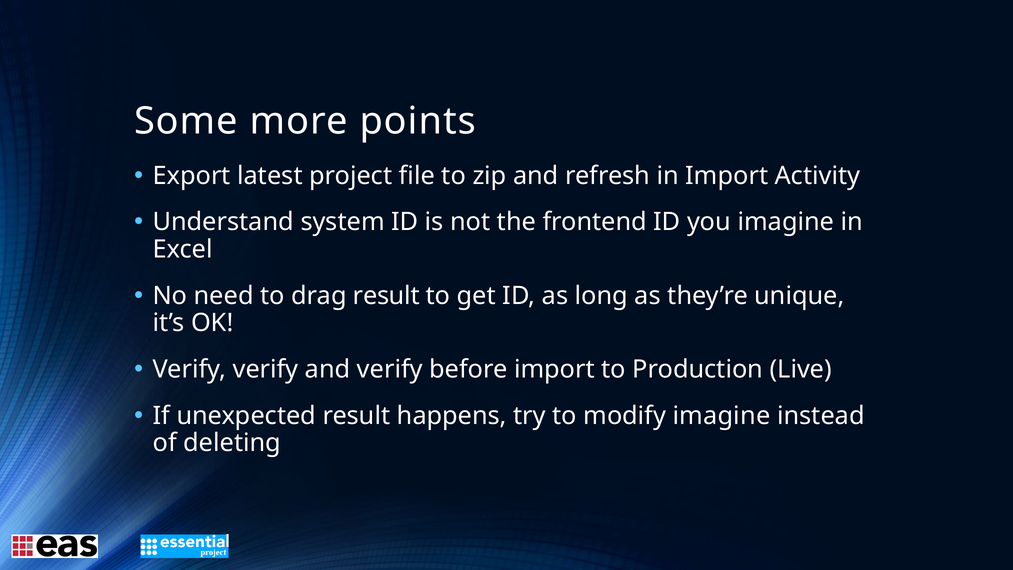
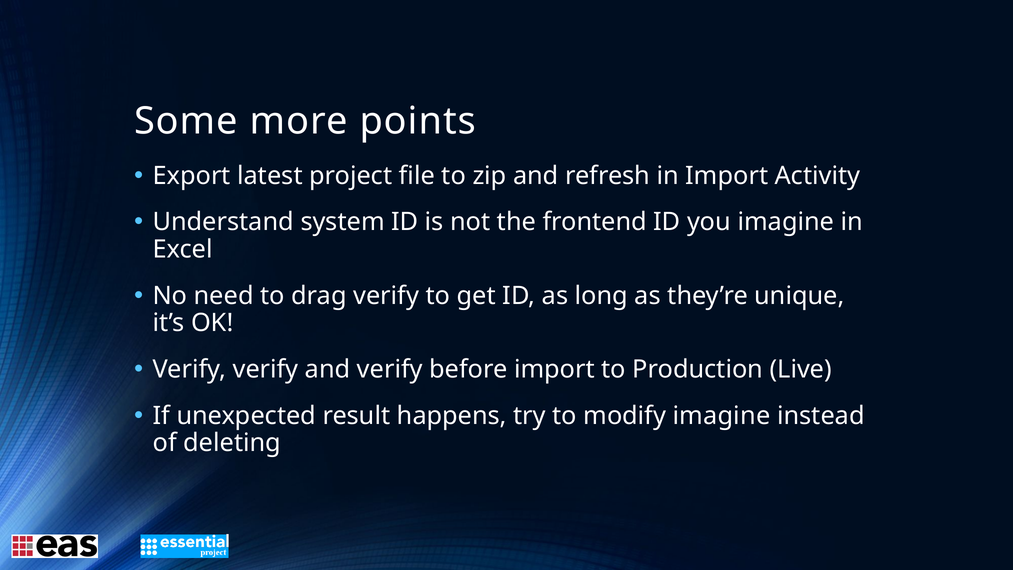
drag result: result -> verify (386, 296)
